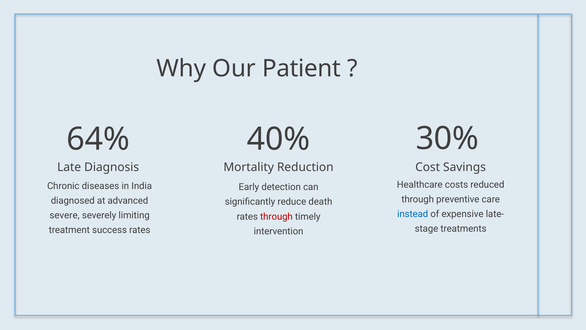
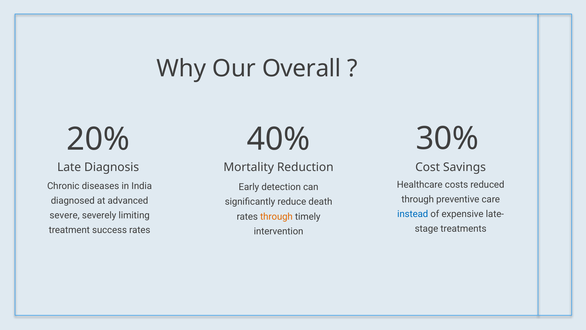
Patient: Patient -> Overall (302, 69)
64%: 64% -> 20% (98, 139)
through colour: red -> orange (276, 216)
